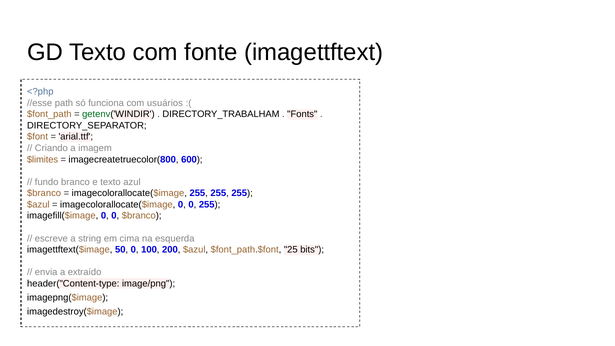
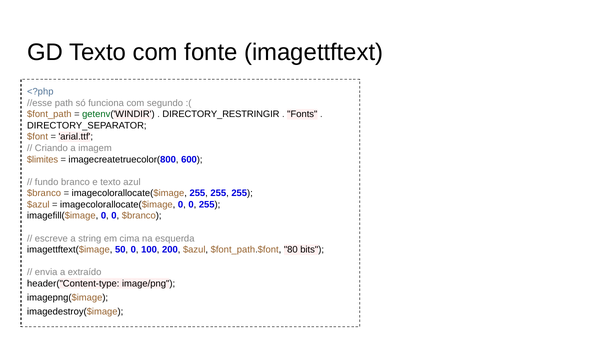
usuários: usuários -> segundo (165, 103)
DIRECTORY_TRABALHAM: DIRECTORY_TRABALHAM -> DIRECTORY_RESTRINGIR (221, 114)
25: 25 -> 80 (291, 250)
